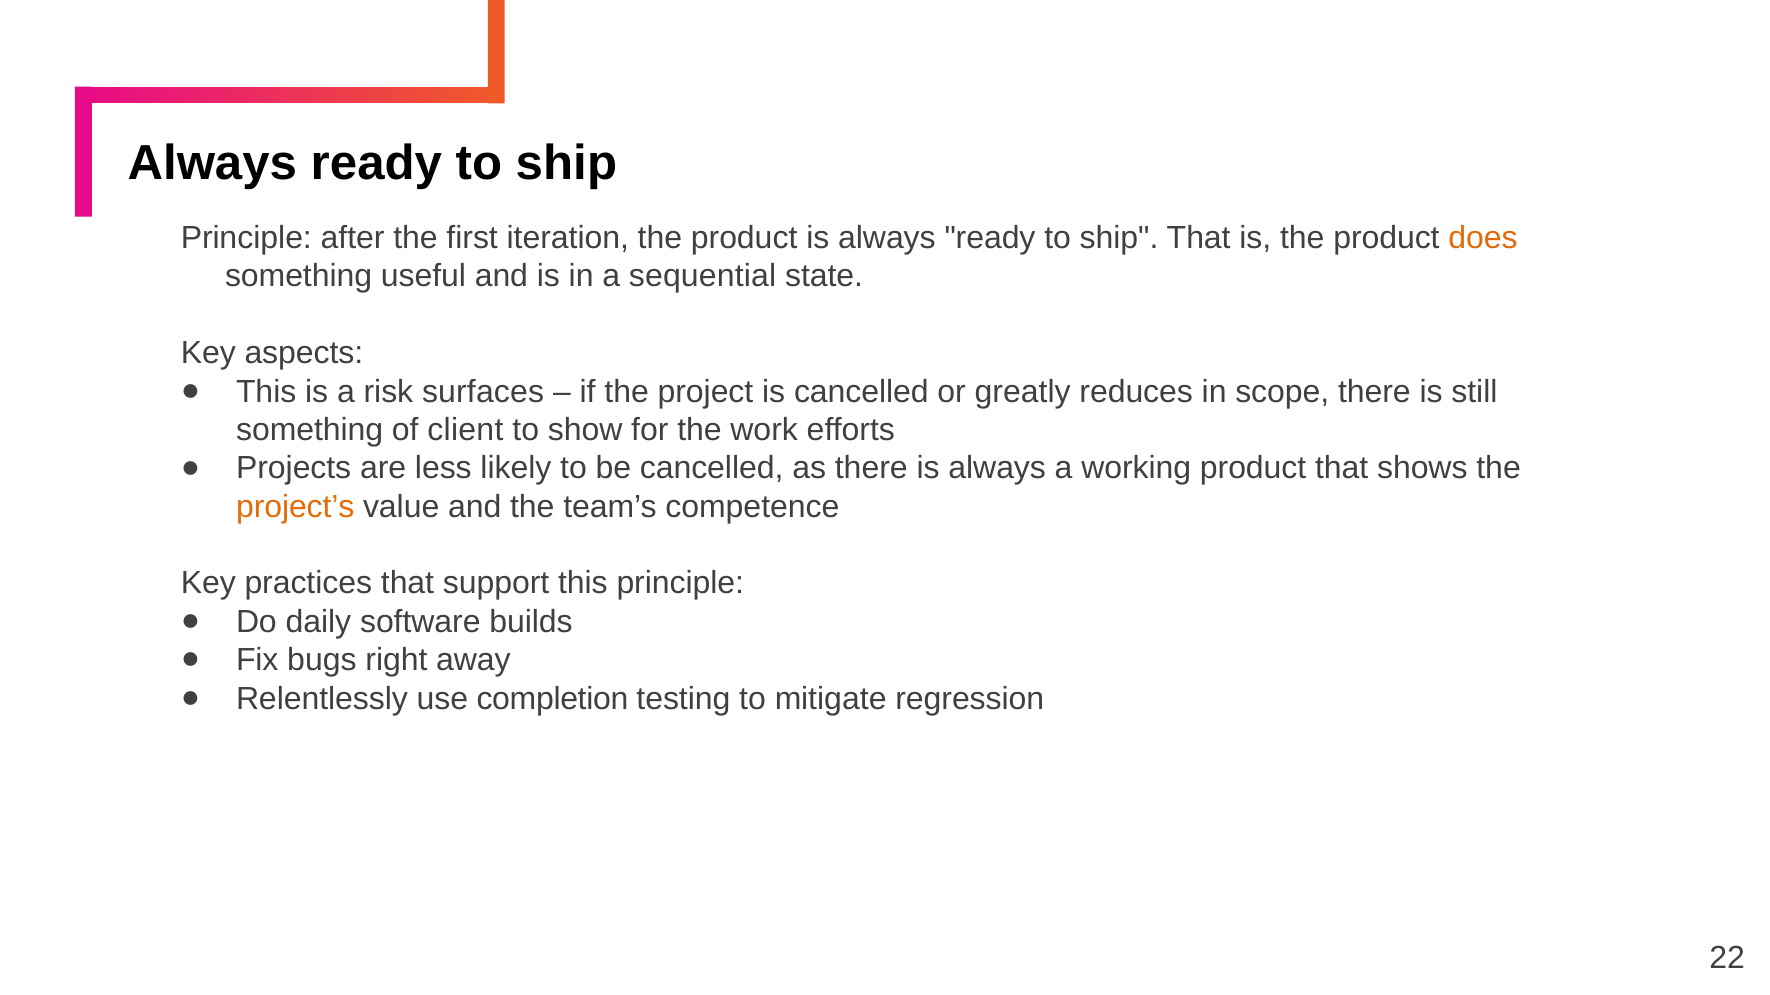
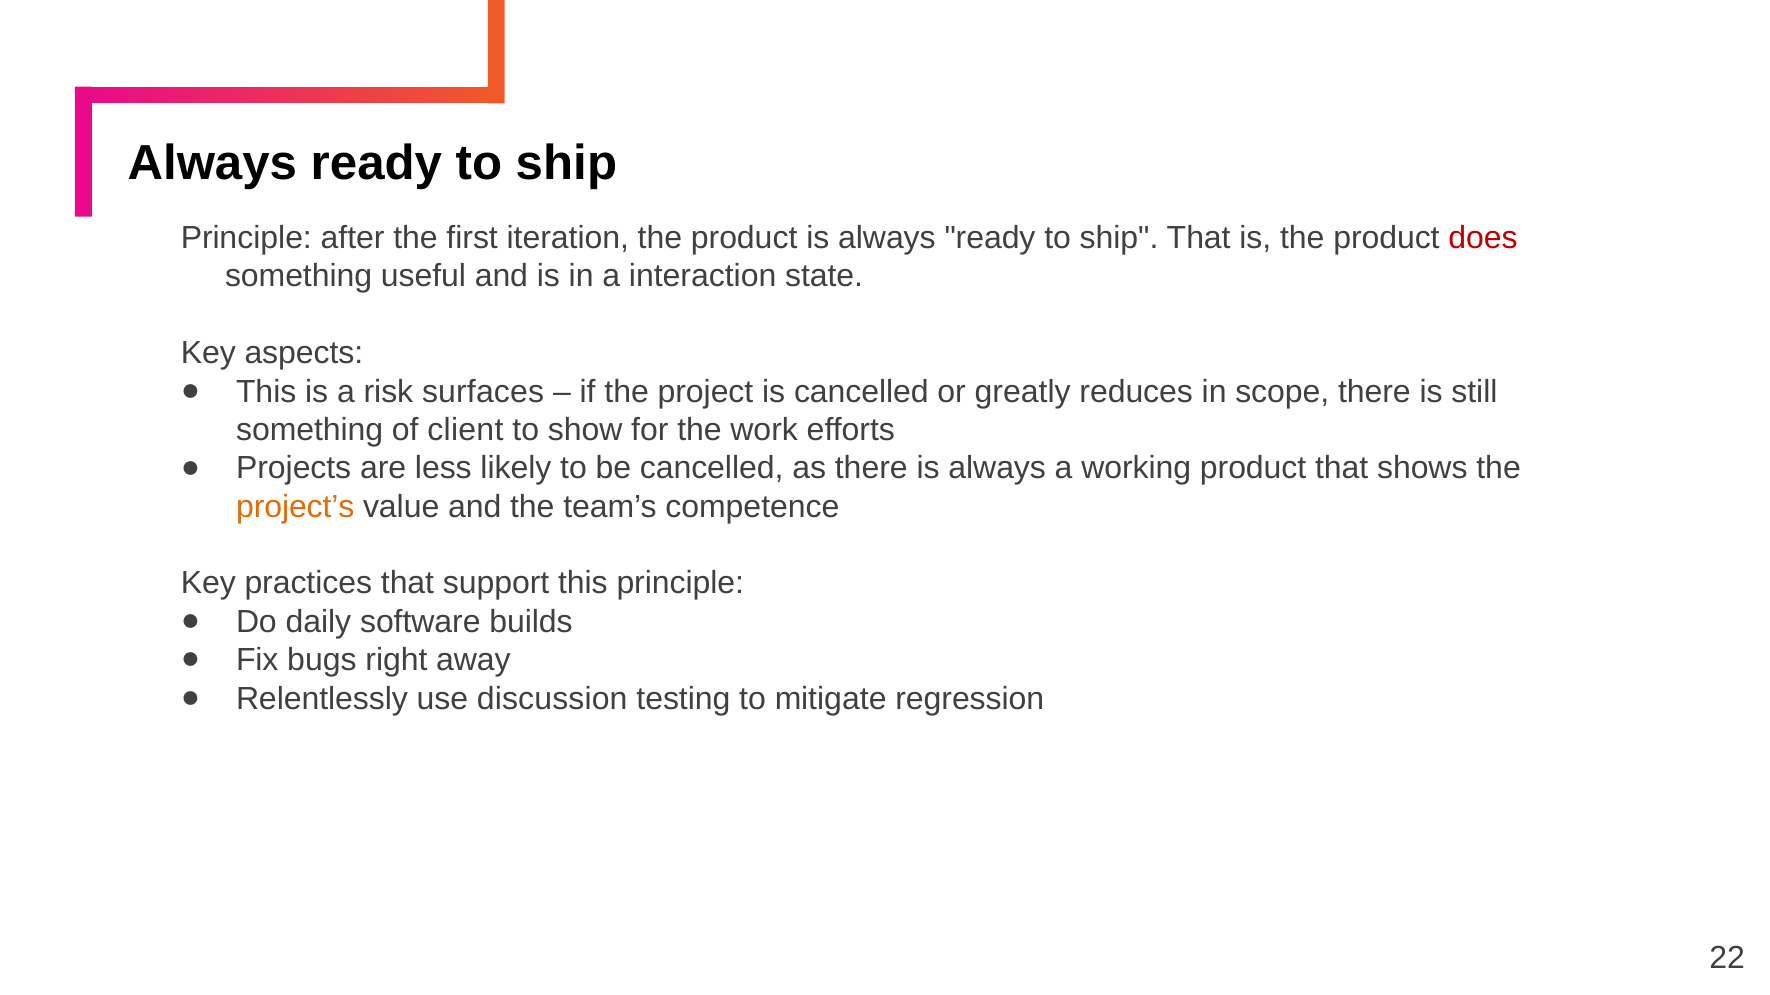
does colour: orange -> red (1483, 238)
sequential: sequential -> interaction (703, 277)
completion: completion -> discussion (552, 699)
